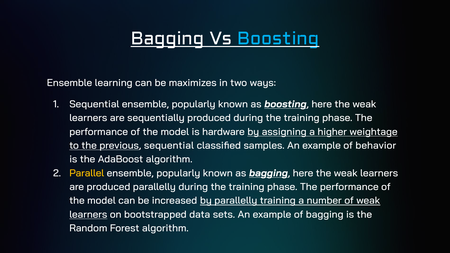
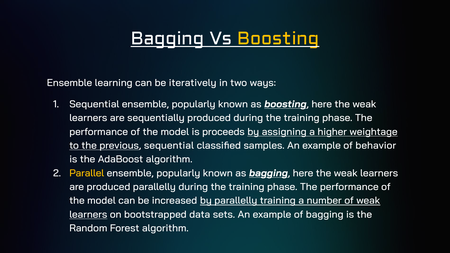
Boosting colour: light blue -> yellow (278, 39)
maximizes: maximizes -> iteratively (193, 83)
hardware: hardware -> proceeds (223, 132)
